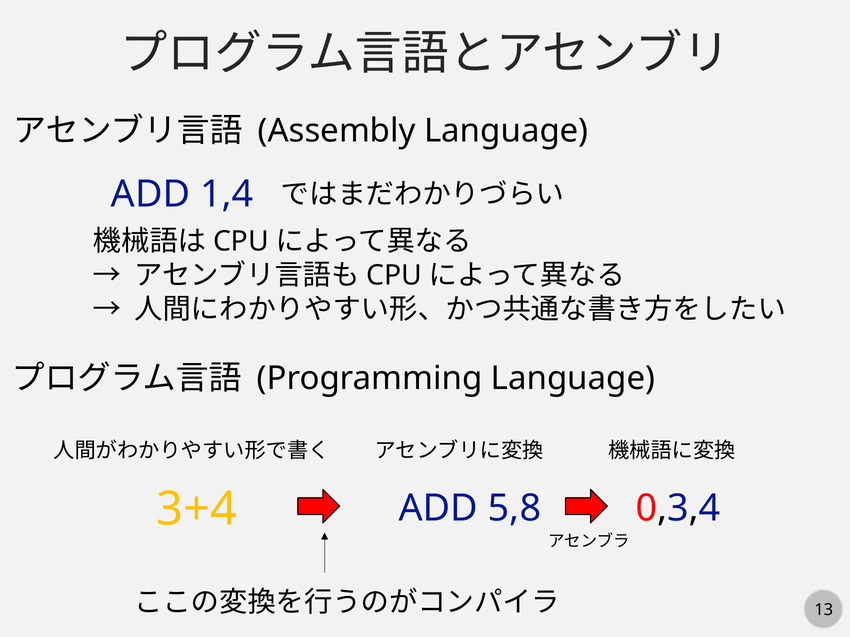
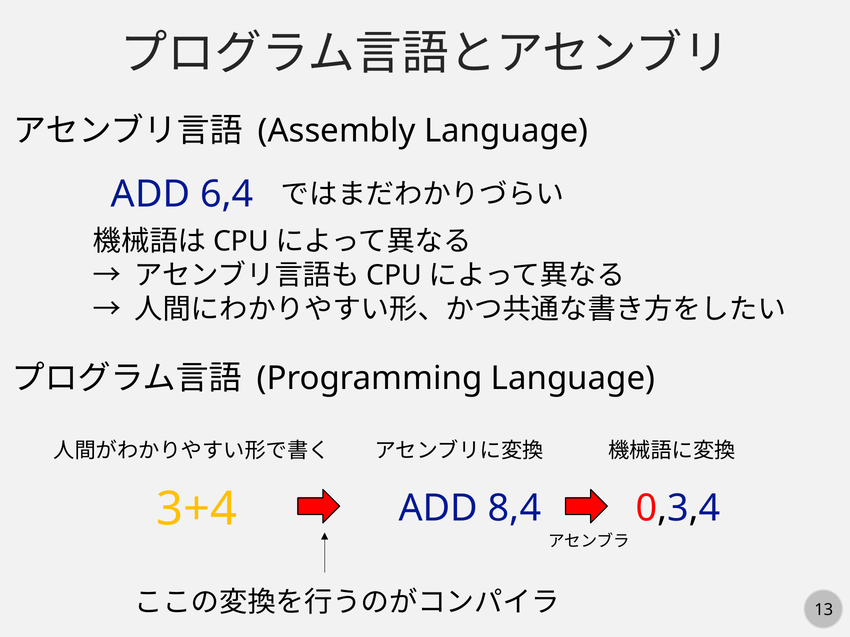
1,4: 1,4 -> 6,4 (227, 194)
5,8: 5,8 -> 8,4 (515, 509)
